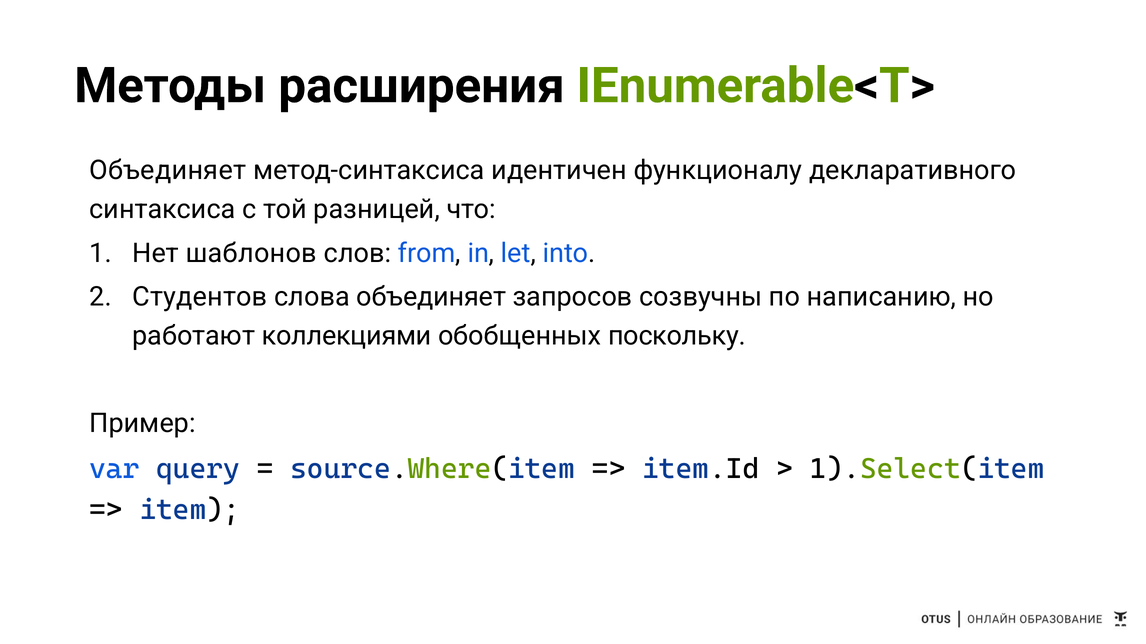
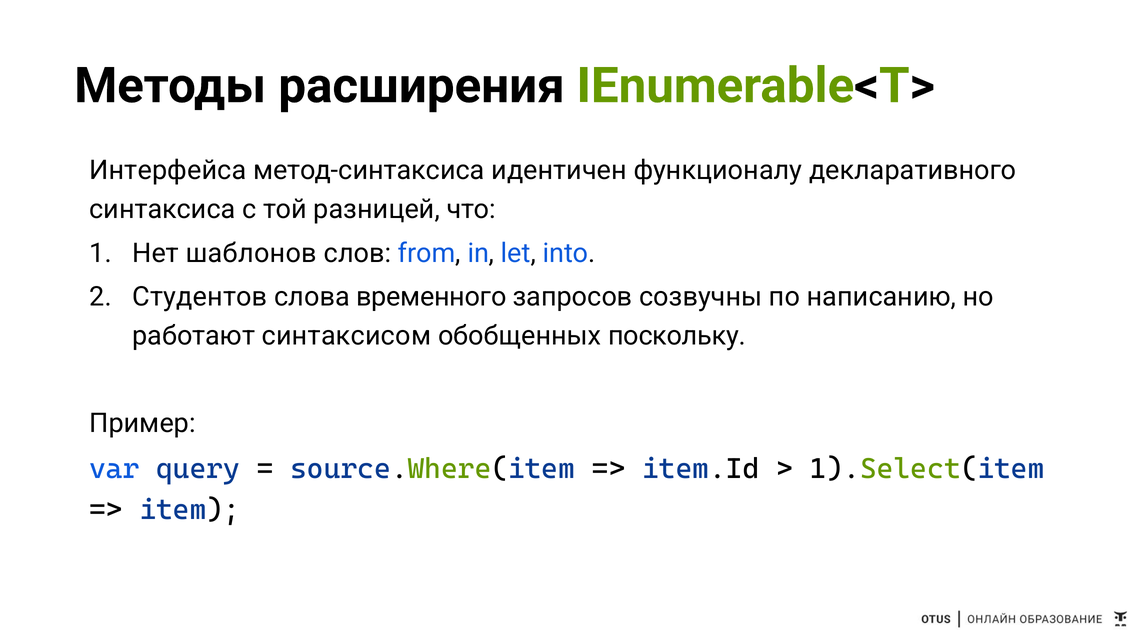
Объединяет: Объединяет -> Интерфейса (168, 171)
слова объединяет: объединяет -> временного (431, 297)
коллекциями: коллекциями -> синтаксисом (346, 336)
